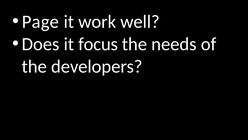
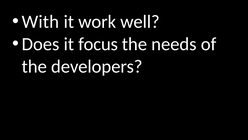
Page: Page -> With (40, 22)
